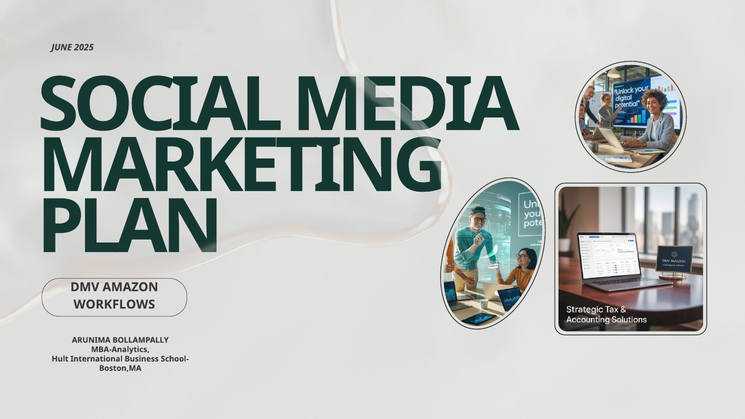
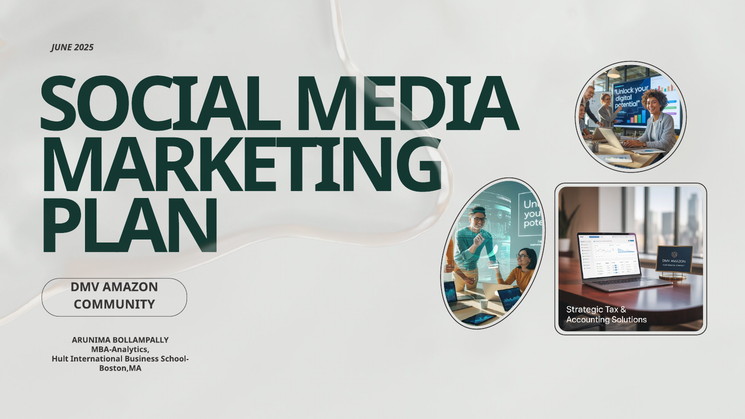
WORKFLOWS: WORKFLOWS -> COMMUNITY (114, 305)
